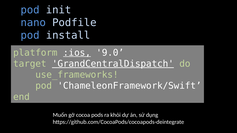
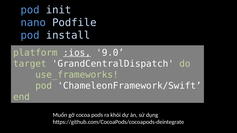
GrandCentralDispatch underline: present -> none (113, 64)
